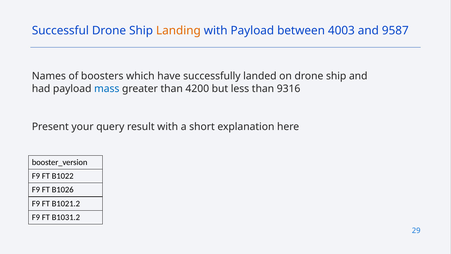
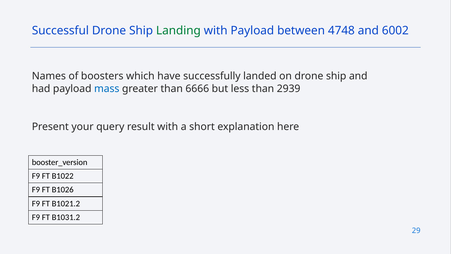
Landing colour: orange -> green (178, 31)
4003: 4003 -> 4748 (341, 31)
9587: 9587 -> 6002 (395, 31)
4200: 4200 -> 6666 (197, 89)
9316: 9316 -> 2939 (289, 89)
